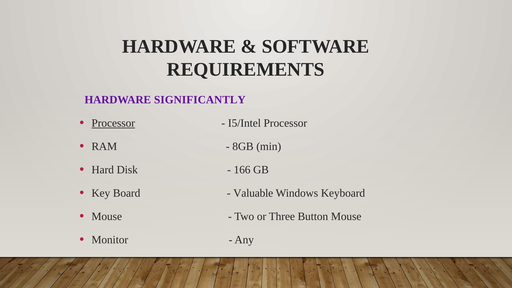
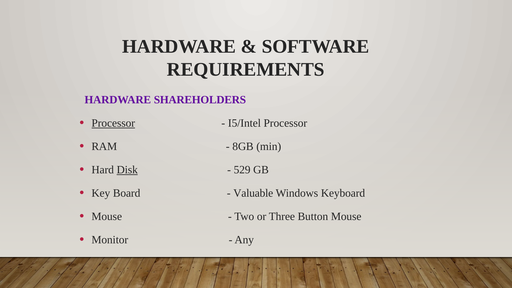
SIGNIFICANTLY: SIGNIFICANTLY -> SHAREHOLDERS (200, 100)
Disk underline: none -> present (127, 170)
166: 166 -> 529 (242, 170)
